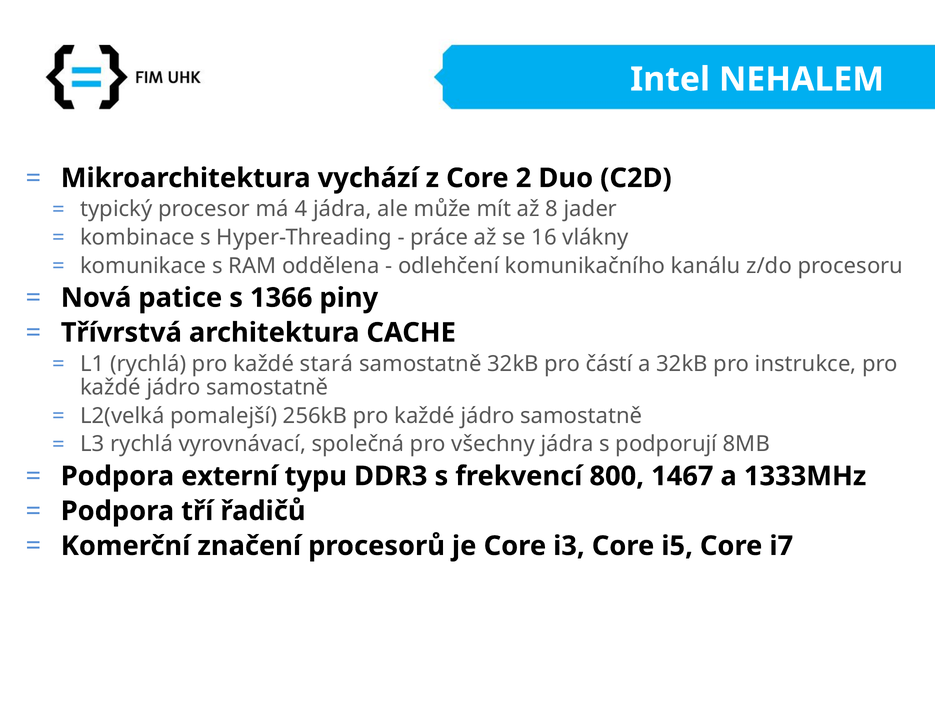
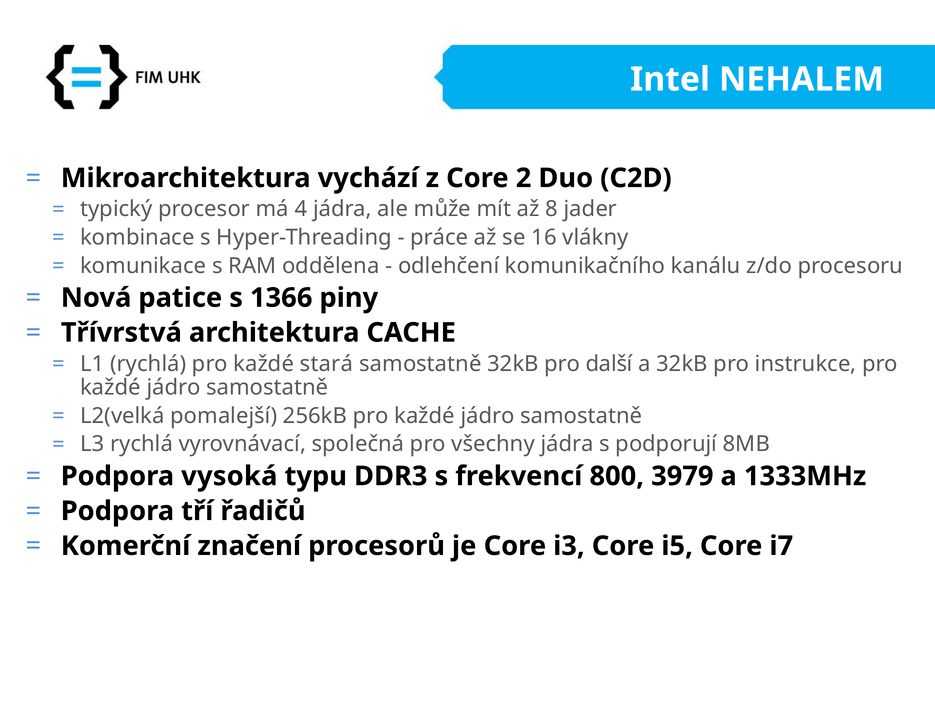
částí: částí -> další (609, 364)
externí: externí -> vysoká (229, 476)
1467: 1467 -> 3979 (682, 476)
